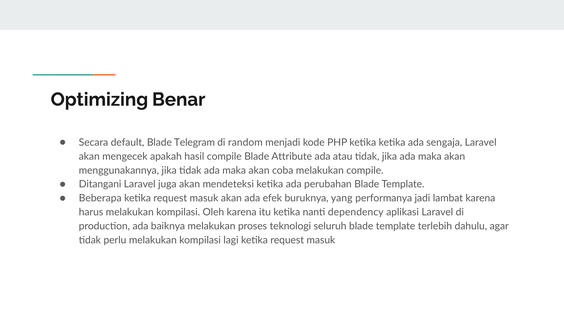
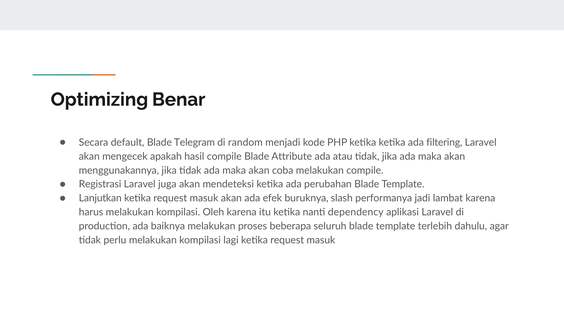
sengaja: sengaja -> filtering (444, 142)
Ditangani: Ditangani -> Registrasi (100, 184)
Beberapa: Beberapa -> Lanjutkan (100, 198)
yang: yang -> slash (342, 198)
teknologi: teknologi -> beberapa (290, 226)
